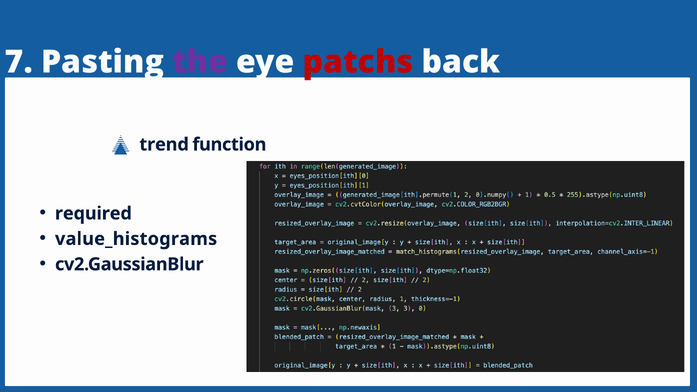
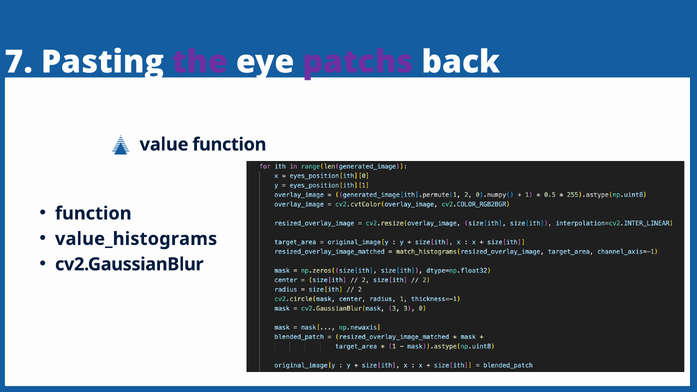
patchs colour: red -> purple (358, 62)
trend: trend -> value (164, 145)
required: required -> function (93, 213)
